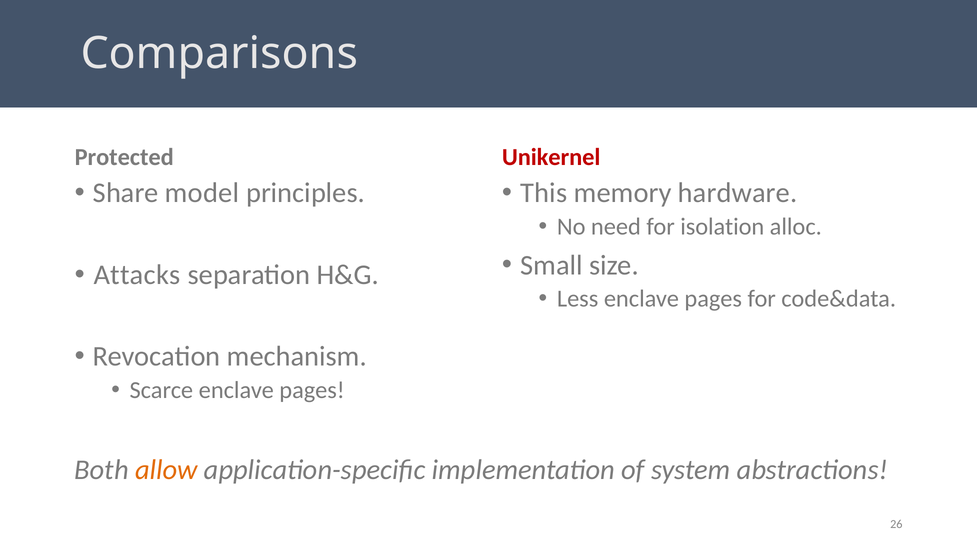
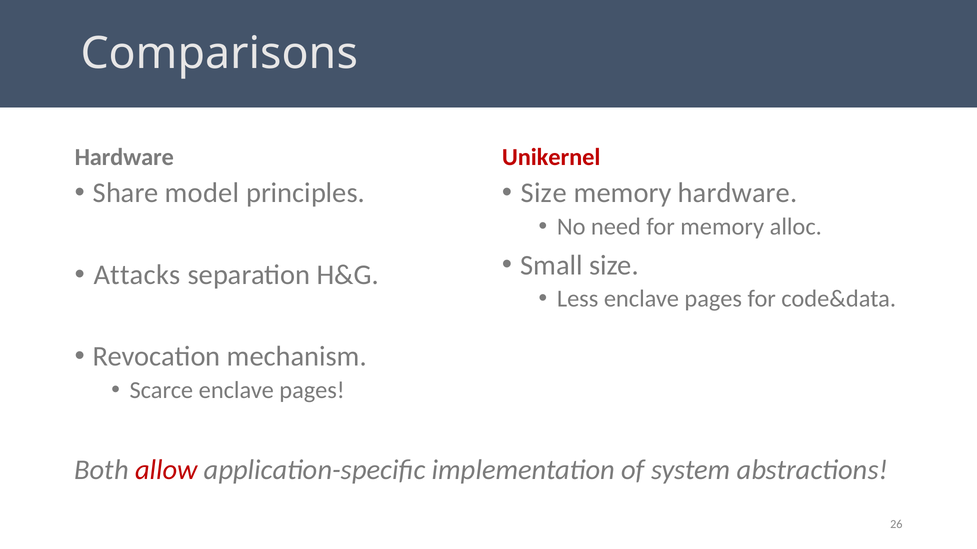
Protected: Protected -> Hardware (124, 157)
This: This -> Size (544, 193)
for isolation: isolation -> memory (722, 227)
allow colour: orange -> red (166, 470)
